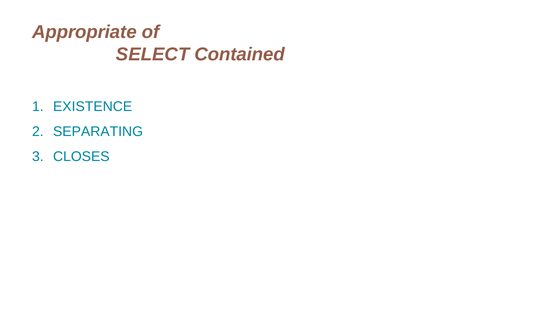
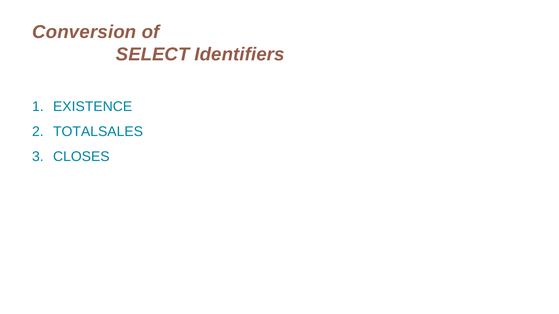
Appropriate: Appropriate -> Conversion (84, 32)
Contained: Contained -> Identifiers (240, 54)
SEPARATING: SEPARATING -> TOTALSALES (98, 132)
